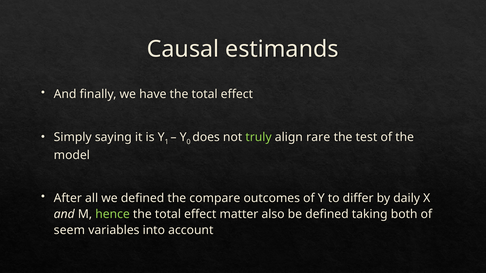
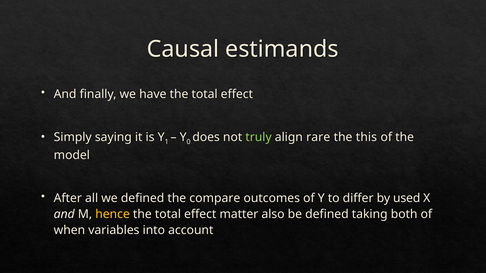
test: test -> this (366, 137)
daily: daily -> used (407, 198)
hence colour: light green -> yellow (113, 214)
seem: seem -> when (69, 230)
